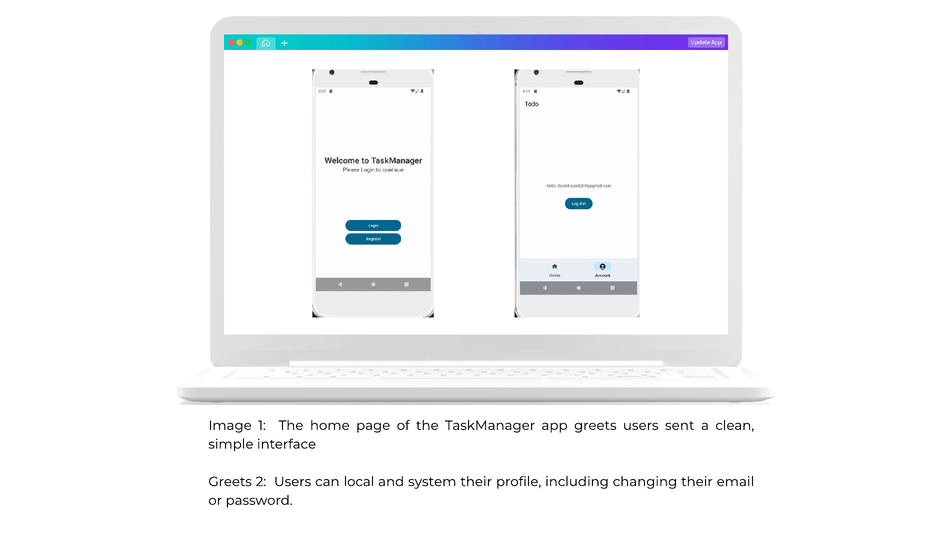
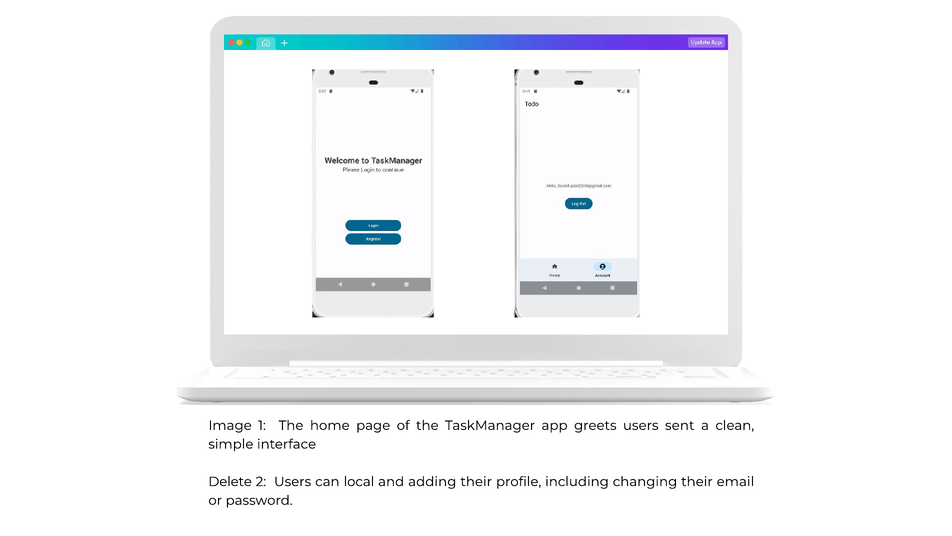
Greets: Greets -> Delete (230, 481)
system: system -> adding (432, 481)
